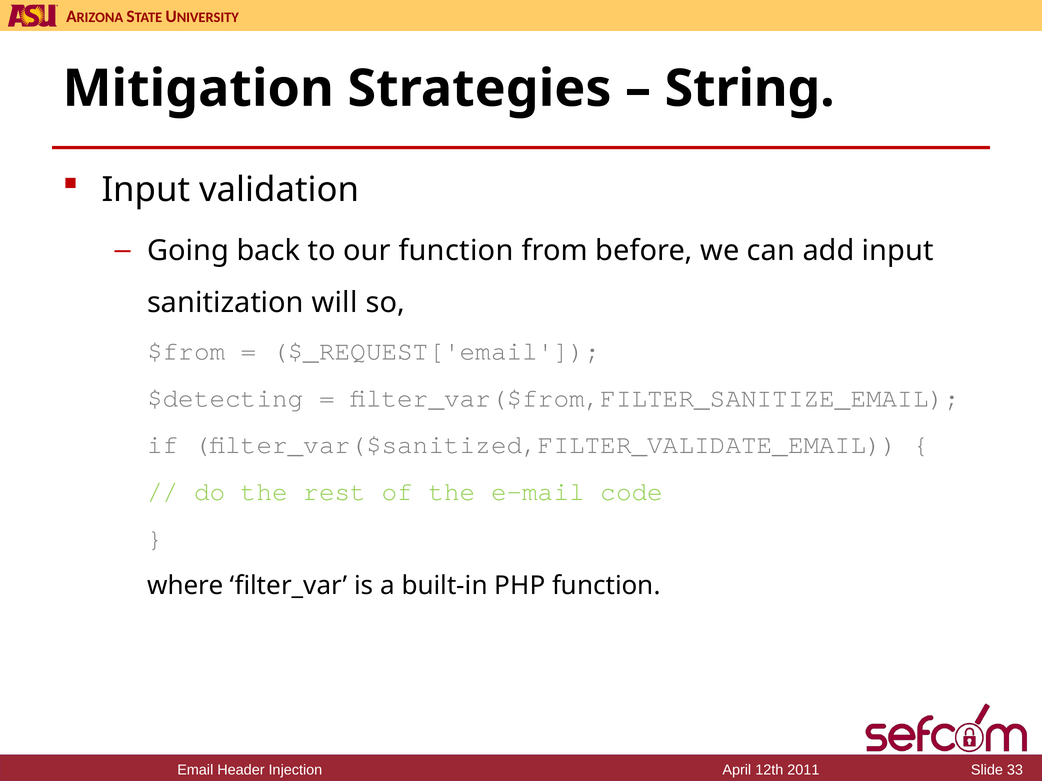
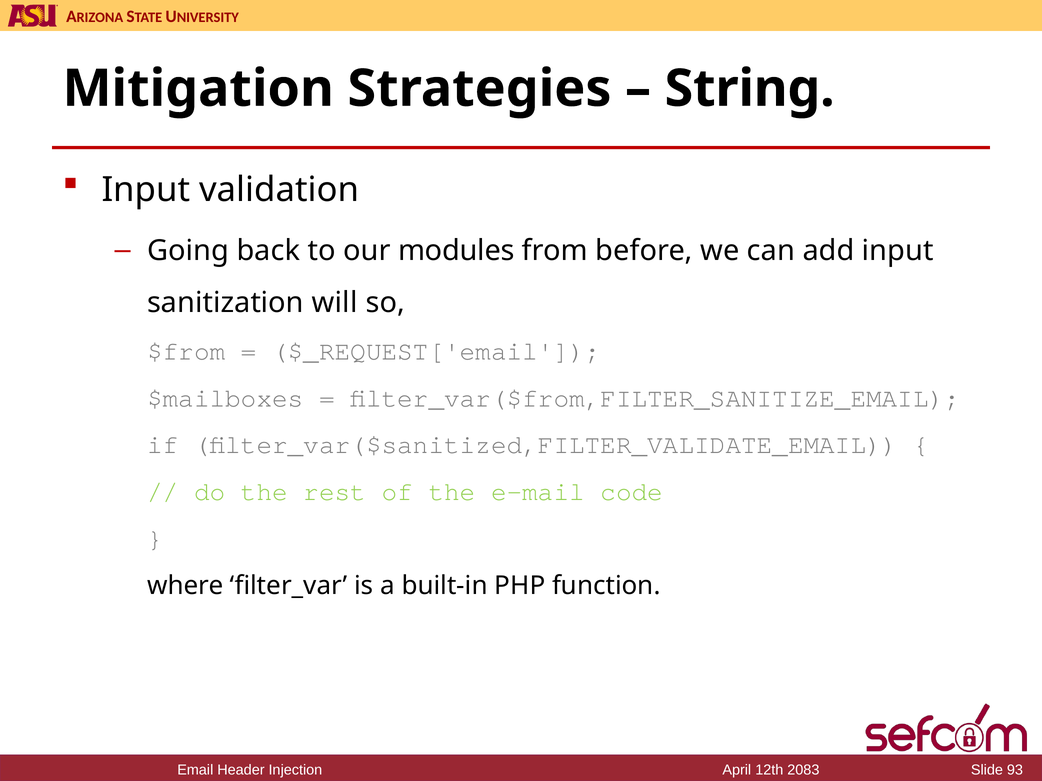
our function: function -> modules (456, 251)
$detecting: $detecting -> $mailboxes (225, 398)
2011: 2011 -> 2083 (803, 770)
33: 33 -> 93 (1015, 770)
